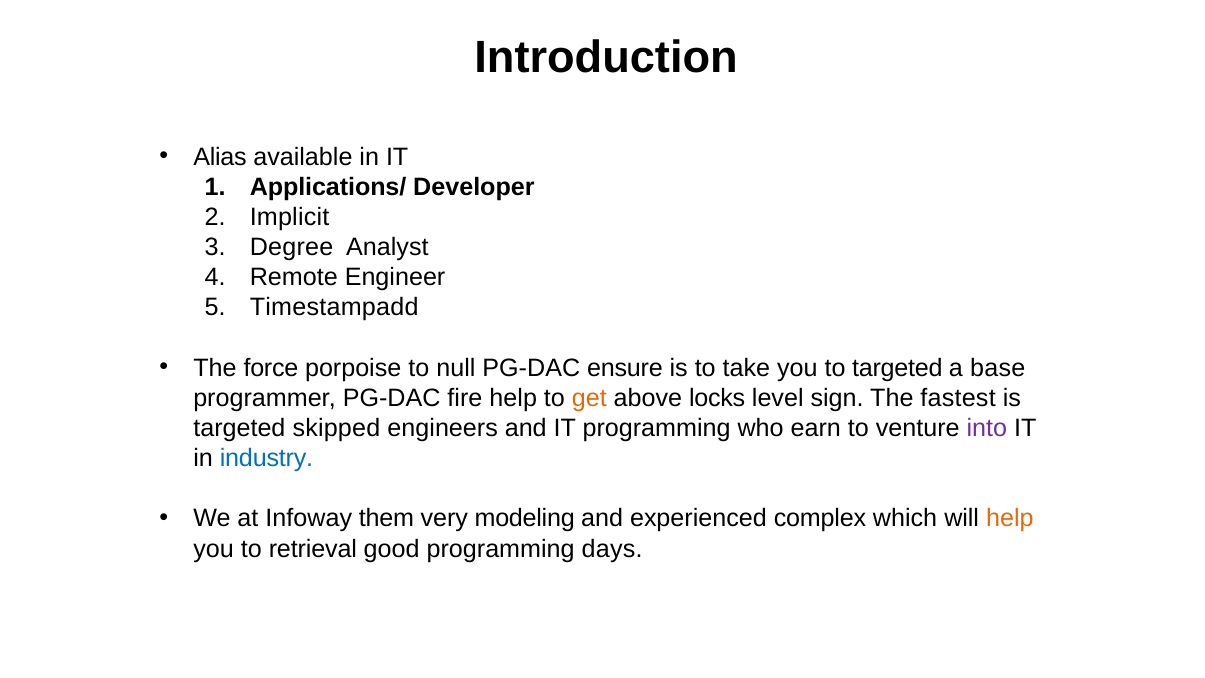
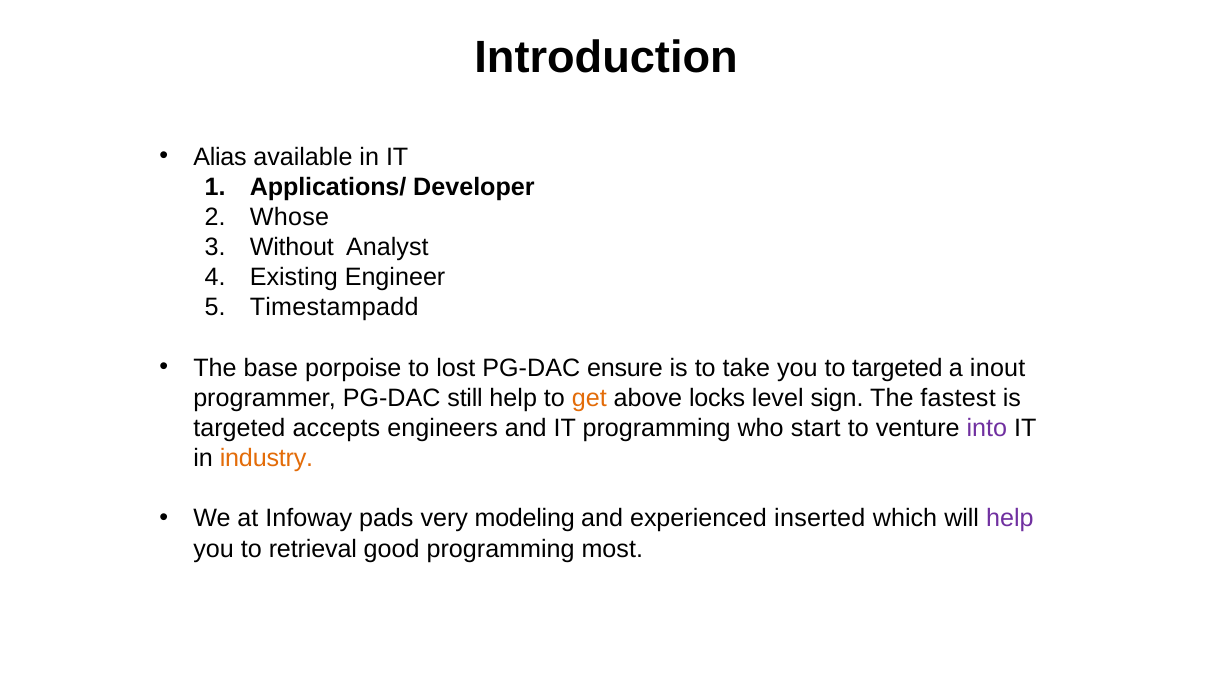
Implicit: Implicit -> Whose (289, 217)
Degree: Degree -> Without (292, 247)
Remote: Remote -> Existing (294, 277)
force: force -> base (271, 368)
null: null -> lost (456, 368)
base: base -> inout (998, 368)
fire: fire -> still (465, 398)
skipped: skipped -> accepts (336, 428)
earn: earn -> start (816, 428)
industry colour: blue -> orange (266, 458)
them: them -> pads (386, 518)
complex: complex -> inserted (820, 518)
help colour: orange -> purple (1010, 518)
days: days -> most (612, 549)
